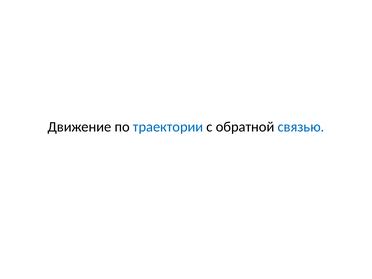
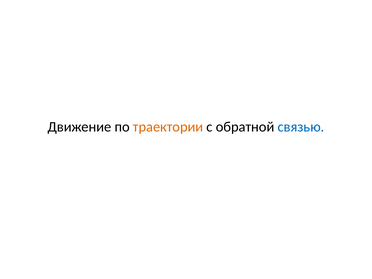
траектории colour: blue -> orange (168, 127)
